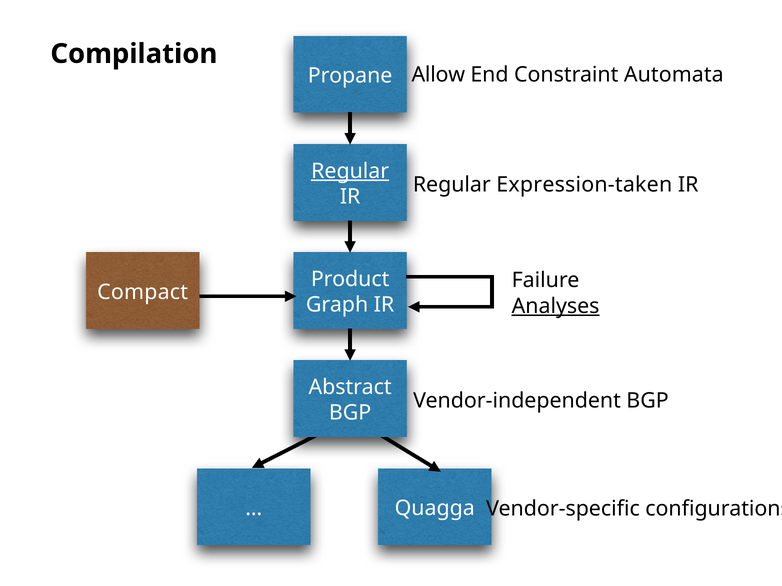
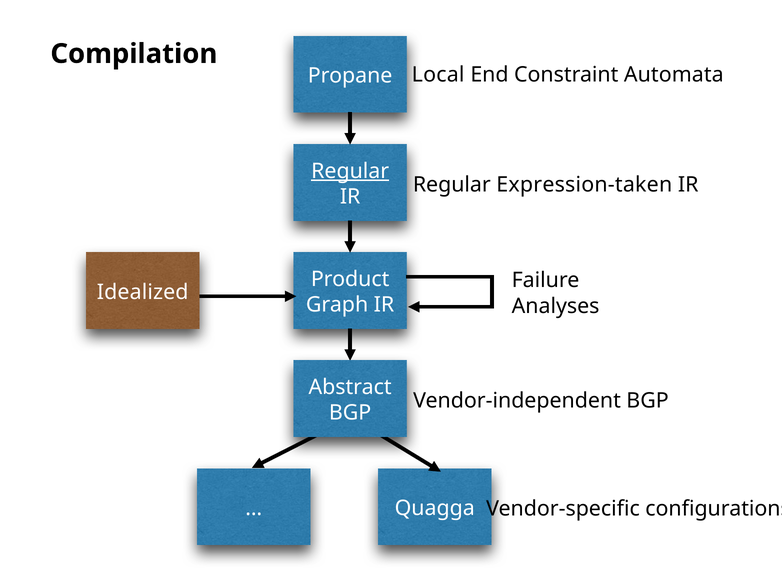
Allow: Allow -> Local (438, 75)
Compact: Compact -> Idealized (143, 292)
Analyses underline: present -> none (556, 306)
